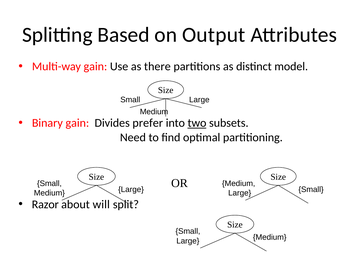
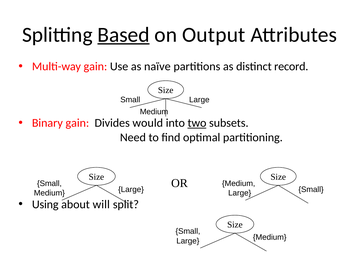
Based underline: none -> present (124, 35)
there: there -> naïve (157, 67)
model: model -> record (291, 67)
prefer: prefer -> would (148, 123)
Razor: Razor -> Using (45, 205)
